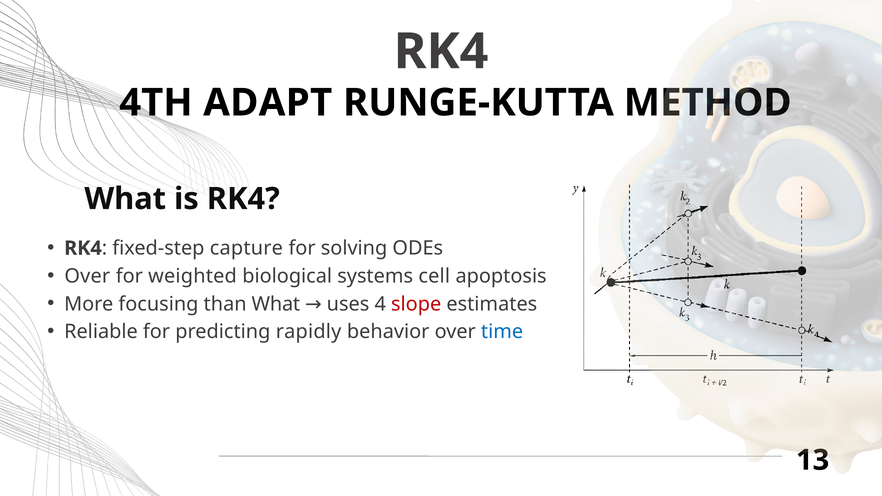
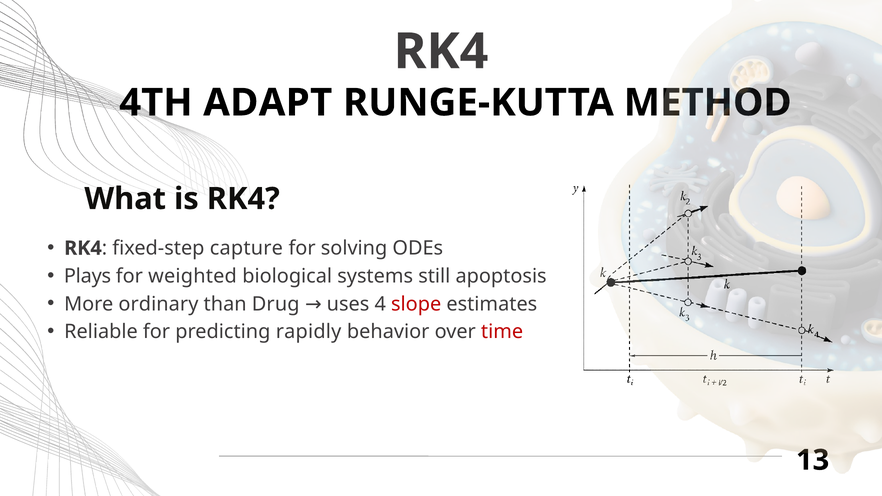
Over: Over -> Plays (88, 276)
cell: cell -> still (434, 276)
focusing: focusing -> ordinary (158, 304)
than What: What -> Drug (276, 304)
time colour: blue -> red (502, 332)
